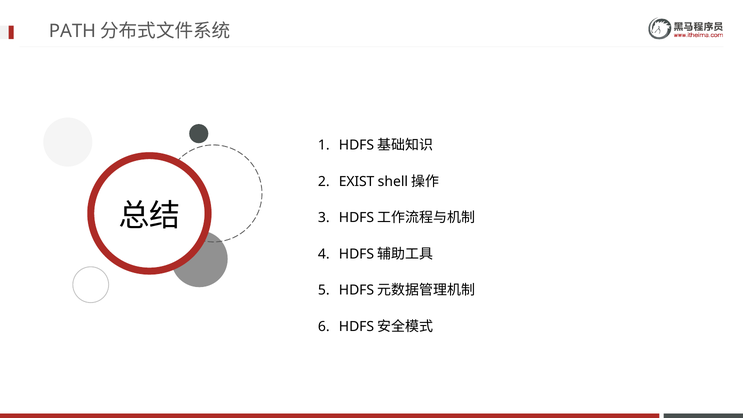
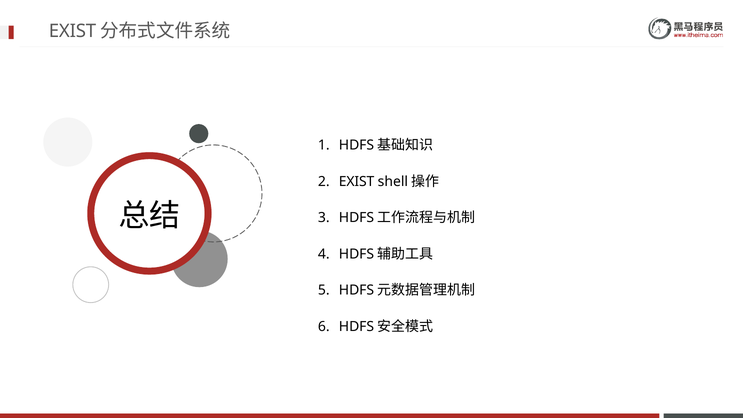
PATH: PATH -> EXIST (72, 31)
